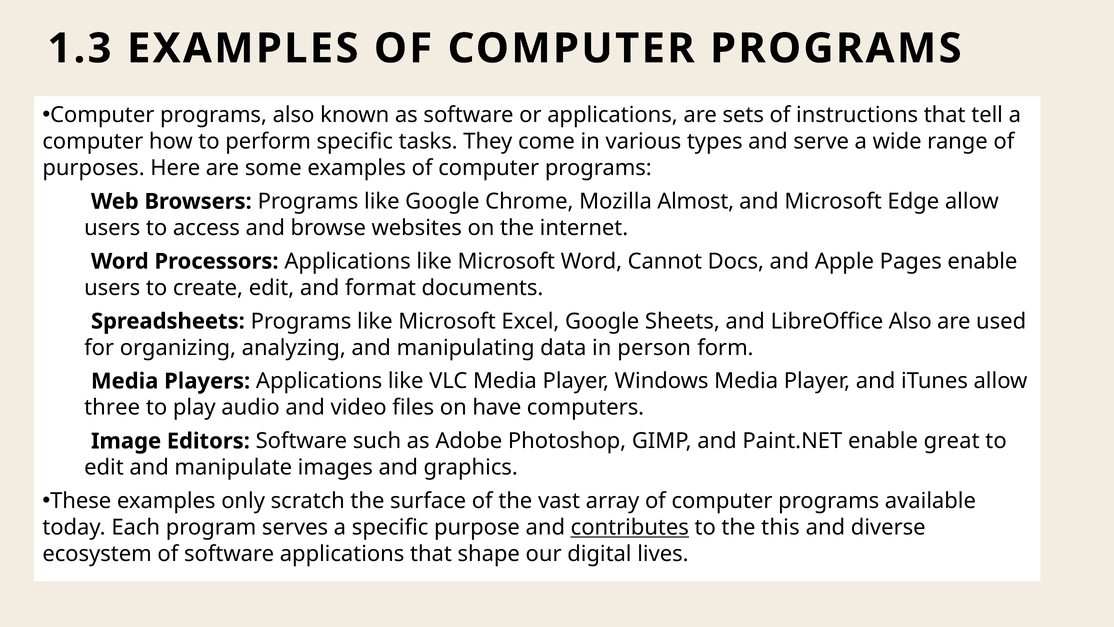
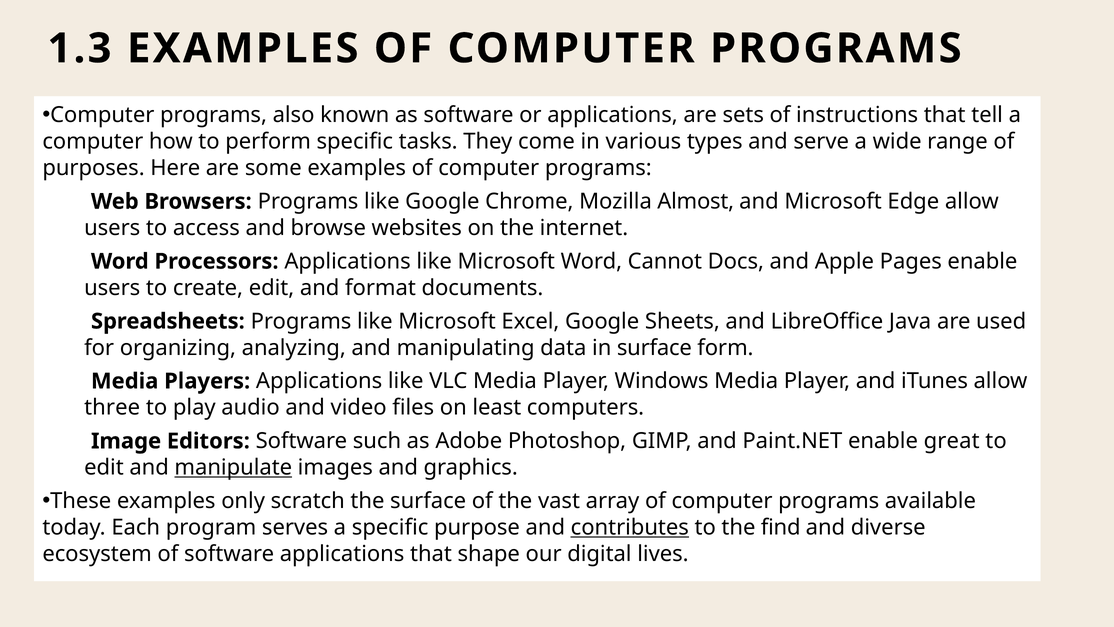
LibreOffice Also: Also -> Java (910, 321)
in person: person -> surface (654, 348)
have: have -> least (497, 407)
manipulate underline: none -> present (233, 467)
this: this -> find (781, 527)
